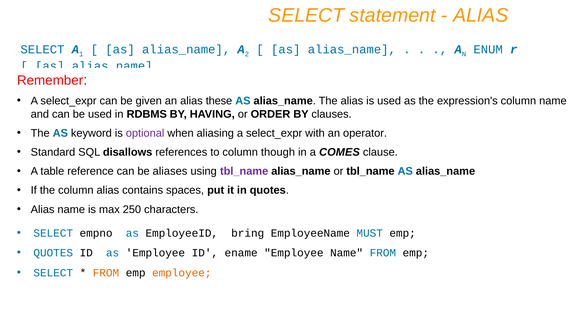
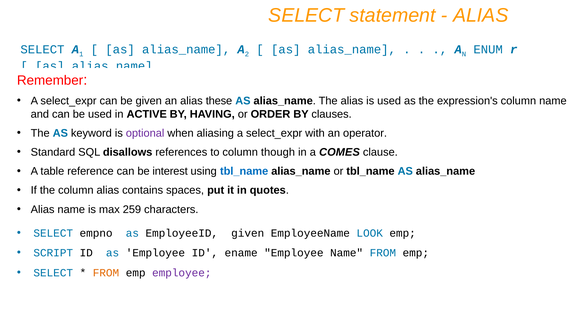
RDBMS: RDBMS -> ACTIVE (147, 114)
aliases: aliases -> interest (170, 171)
tbl_name colour: purple -> blue (244, 171)
250: 250 -> 259 (132, 209)
EmployeeID bring: bring -> given (248, 233)
MUST: MUST -> LOOK (370, 233)
QUOTES: QUOTES -> SCRIPT (53, 253)
employee colour: orange -> purple (182, 272)
